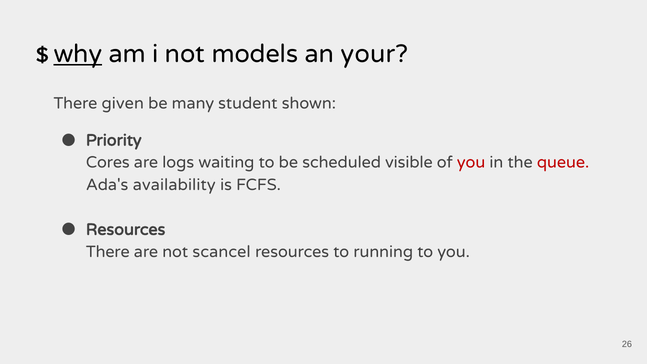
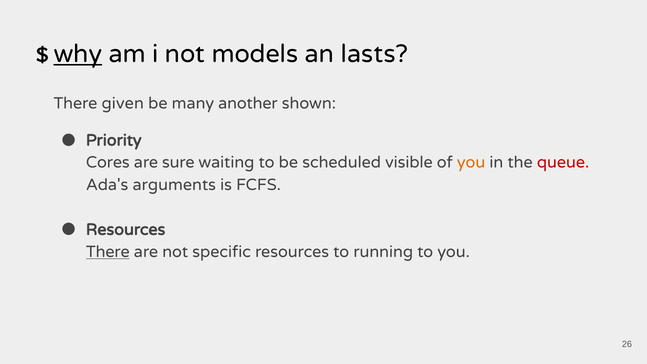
your: your -> lasts (375, 54)
student: student -> another (248, 104)
logs: logs -> sure (178, 163)
you colour: red -> orange (471, 163)
availability: availability -> arguments (174, 185)
There underline: none -> present (108, 252)
scancel: scancel -> specific (222, 252)
